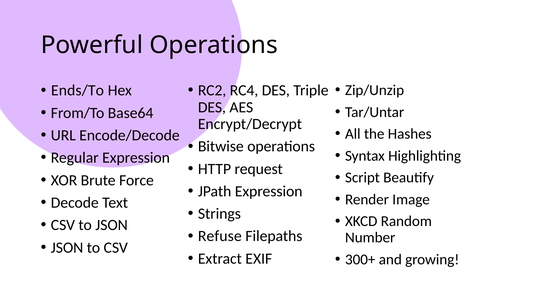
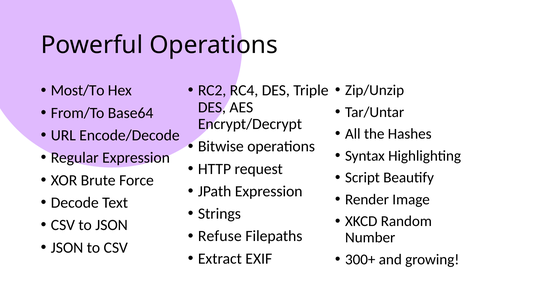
Ends/To: Ends/To -> Most/To (78, 90)
